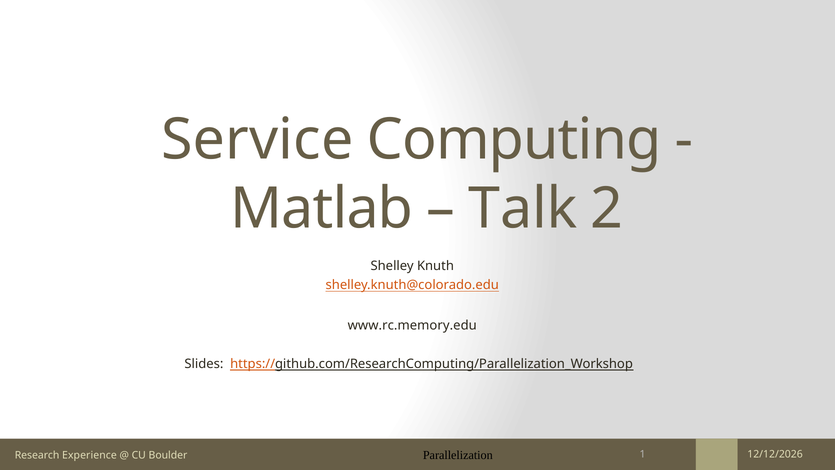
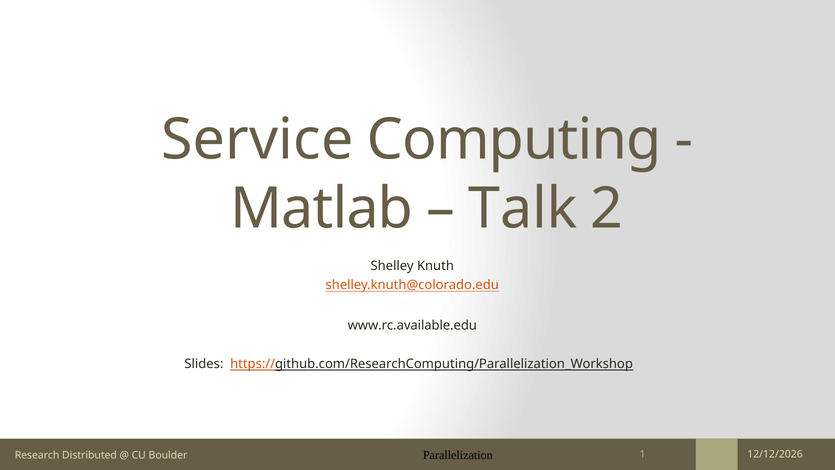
www.rc.memory.edu: www.rc.memory.edu -> www.rc.available.edu (412, 325)
Experience: Experience -> Distributed (90, 455)
